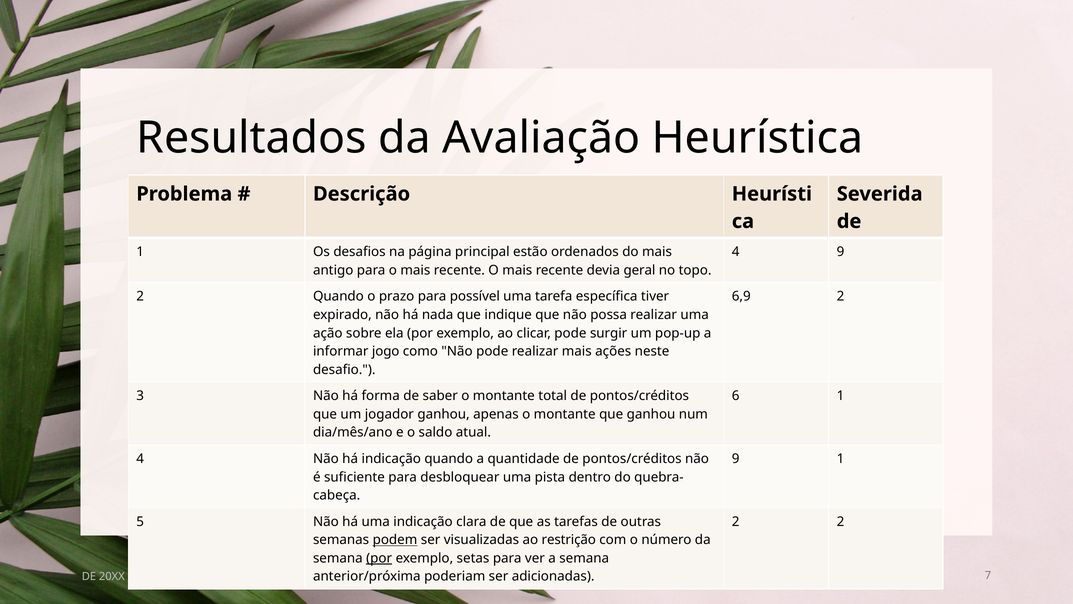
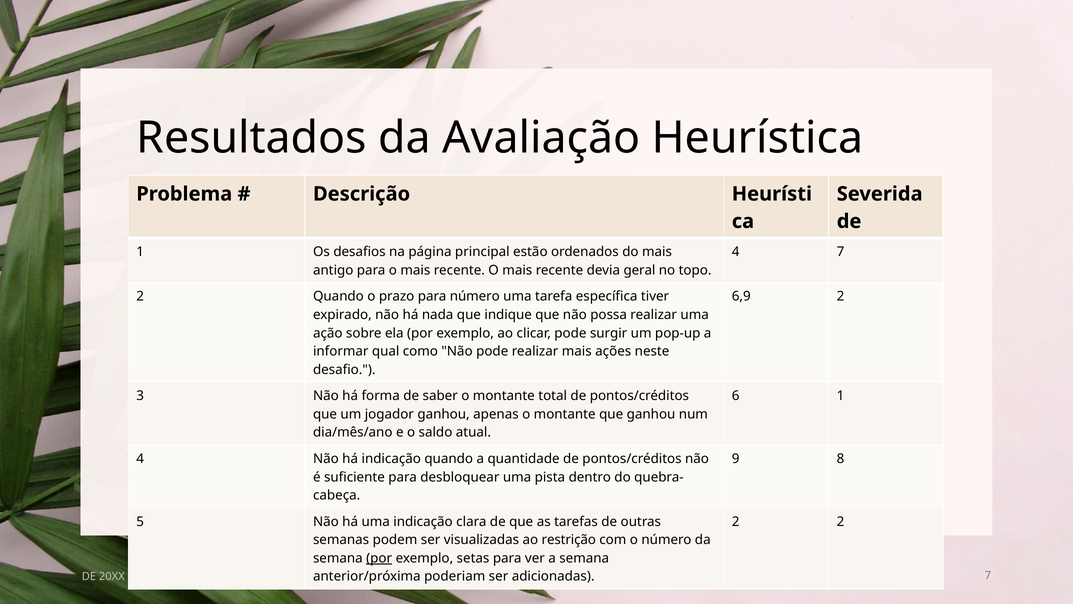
4 9: 9 -> 7 (841, 252)
para possível: possível -> número (475, 296)
jogo: jogo -> qual (386, 351)
9 1: 1 -> 8 (841, 458)
podem underline: present -> none (395, 540)
